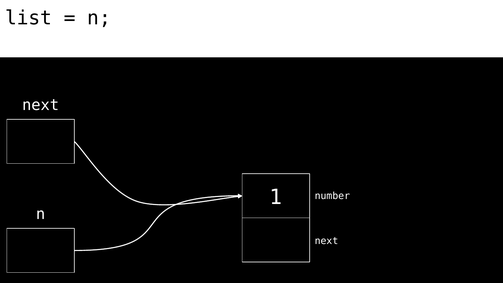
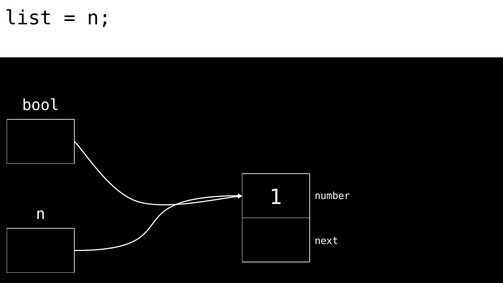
next: next -> bool (41, 105)
